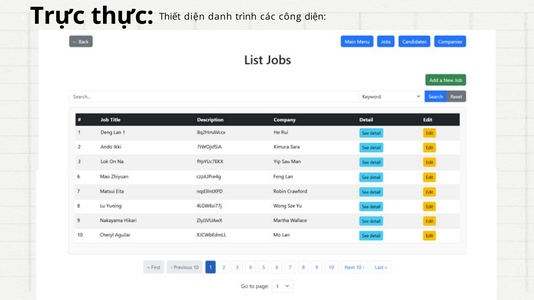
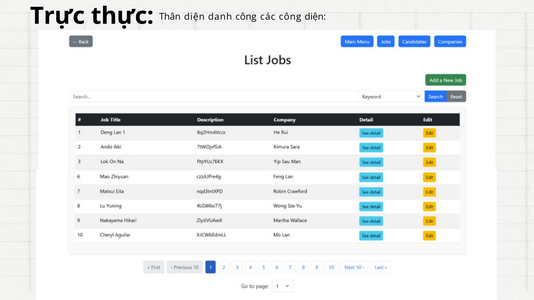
Thiết: Thiết -> Thân (170, 17)
danh trình: trình -> công (246, 17)
